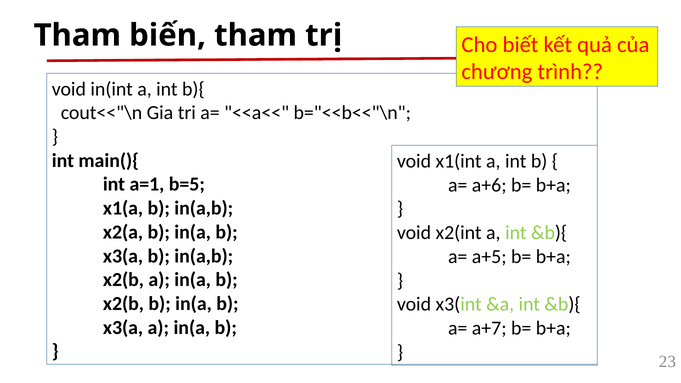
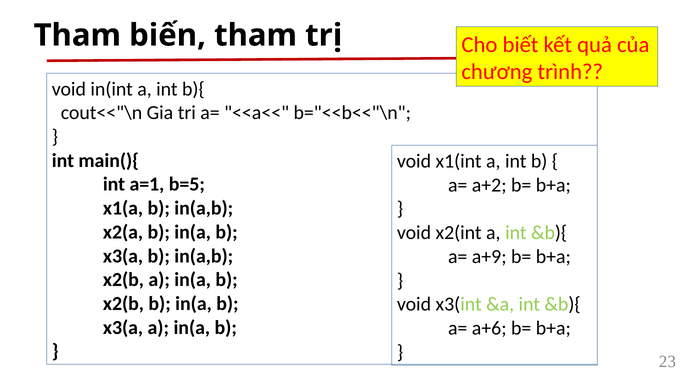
a+6: a+6 -> a+2 (489, 185)
a+5: a+5 -> a+9 (489, 257)
a+7: a+7 -> a+6 (489, 328)
